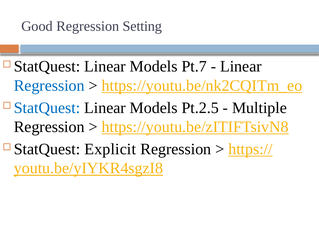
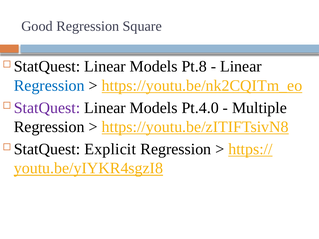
Setting: Setting -> Square (142, 26)
Pt.7: Pt.7 -> Pt.8 (194, 67)
StatQuest colour: blue -> purple (47, 108)
Pt.2.5: Pt.2.5 -> Pt.4.0 (200, 108)
